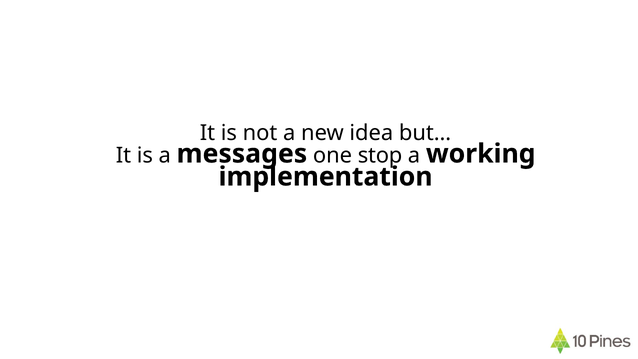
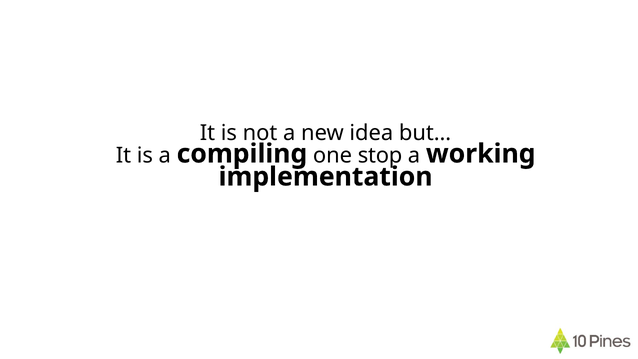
messages: messages -> compiling (242, 154)
